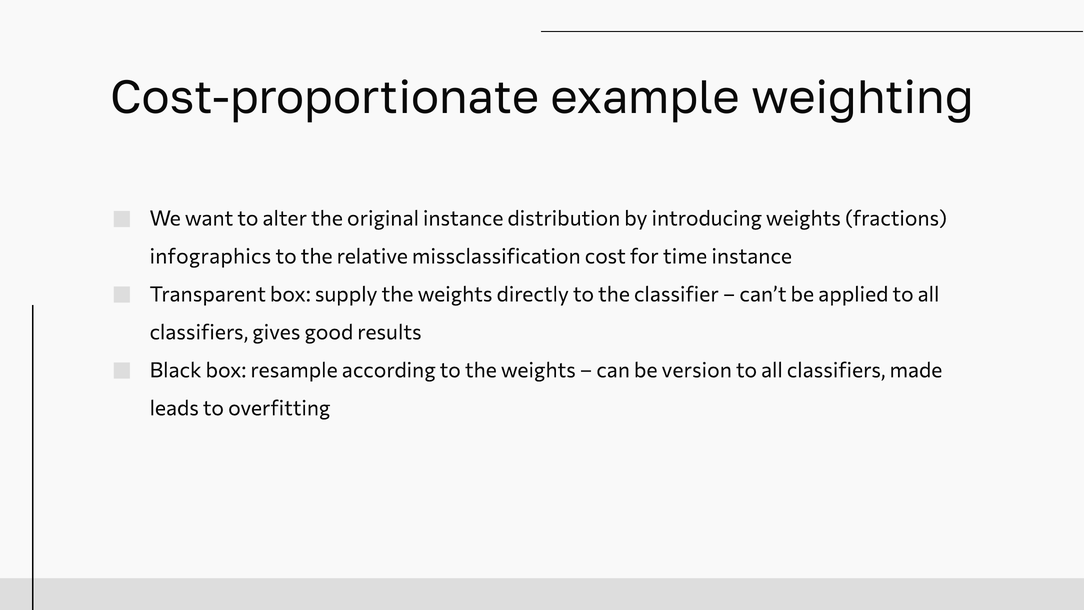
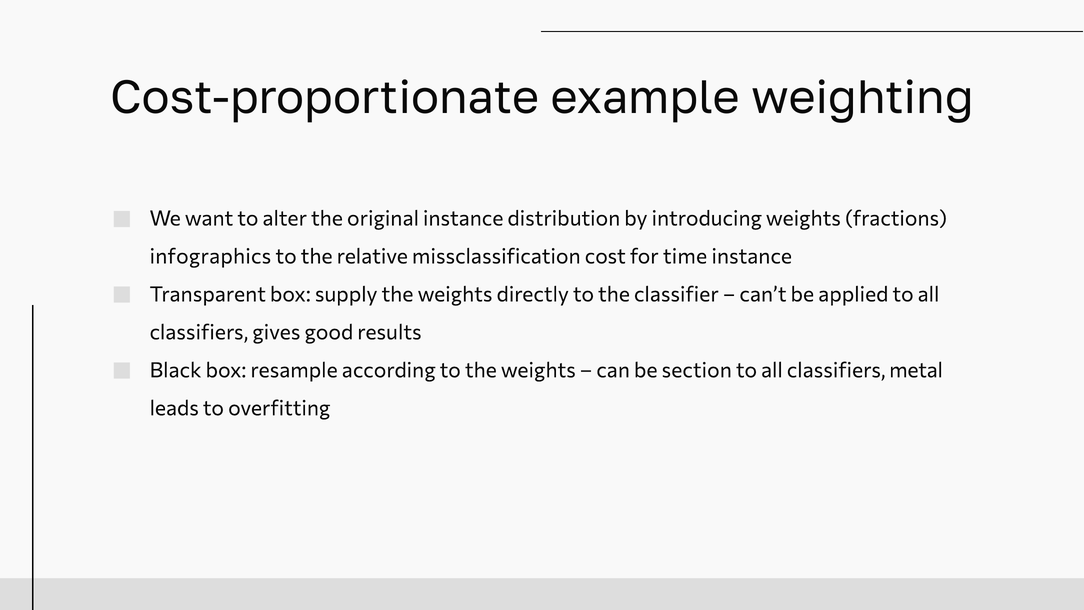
version: version -> section (697, 370)
made: made -> metal (916, 370)
